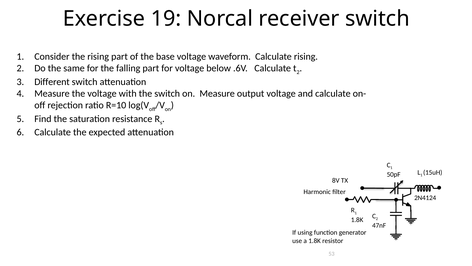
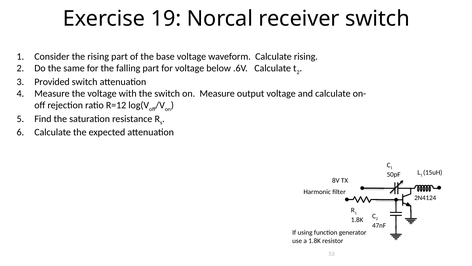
Different: Different -> Provided (52, 82)
R=10: R=10 -> R=12 (116, 105)
